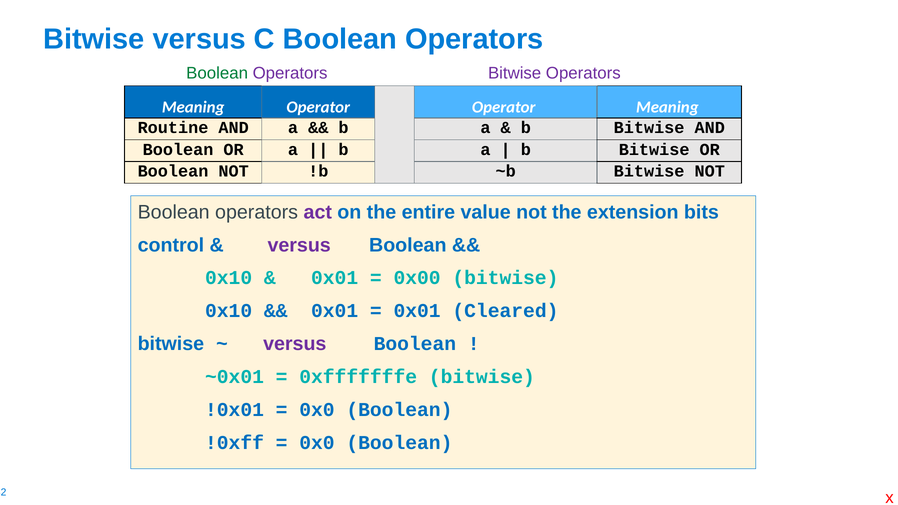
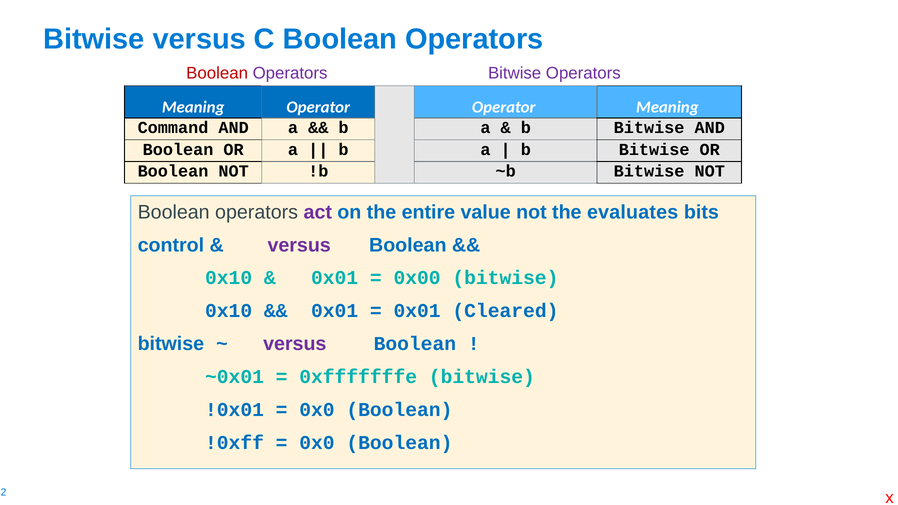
Boolean colour: green -> red (217, 73)
Routine: Routine -> Command (173, 128)
extension: extension -> evaluates (633, 212)
